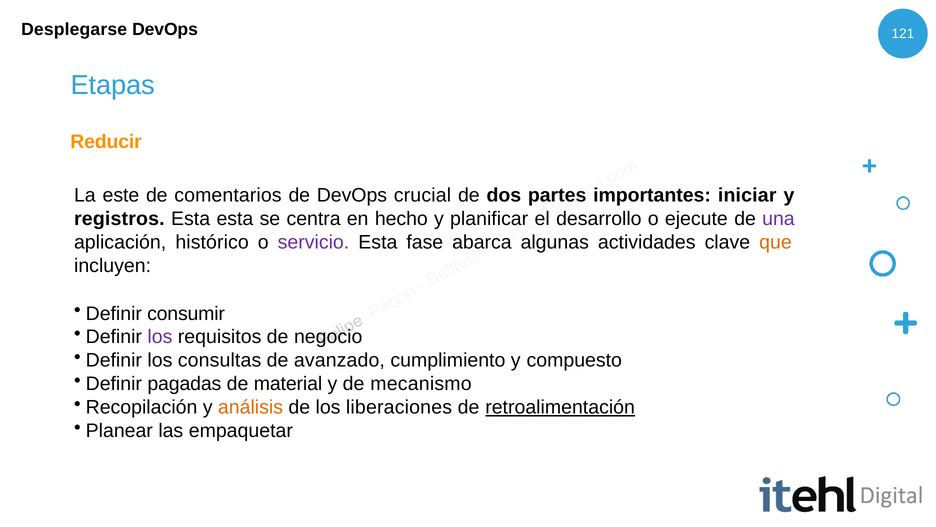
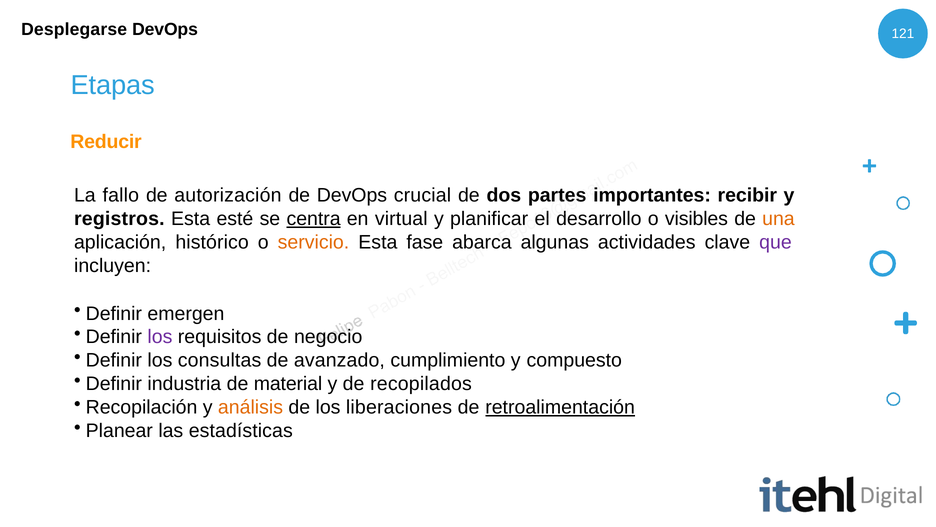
este: este -> fallo (121, 195)
comentarios: comentarios -> autorización (228, 195)
iniciar: iniciar -> recibir (747, 195)
Esta esta: esta -> esté (235, 219)
centra underline: none -> present (314, 219)
hecho: hecho -> virtual (401, 219)
ejecute: ejecute -> visibles (696, 219)
una colour: purple -> orange (778, 219)
servicio colour: purple -> orange (313, 242)
que colour: orange -> purple (775, 242)
consumir: consumir -> emergen (186, 313)
pagadas: pagadas -> industria (184, 383)
mecanismo: mecanismo -> recopilados (421, 383)
empaquetar: empaquetar -> estadísticas (241, 430)
